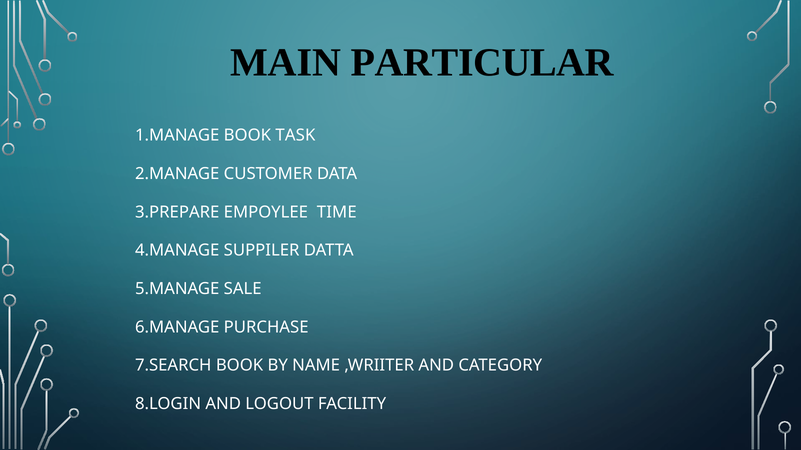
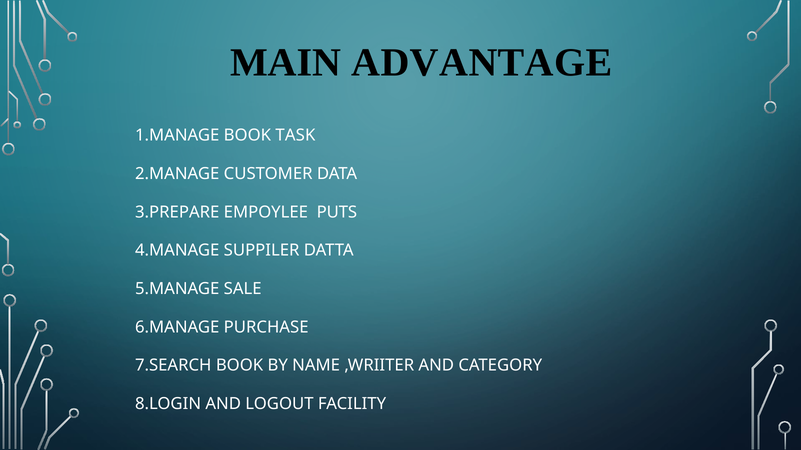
PARTICULAR: PARTICULAR -> ADVANTAGE (482, 62)
TIME: TIME -> PUTS (337, 212)
